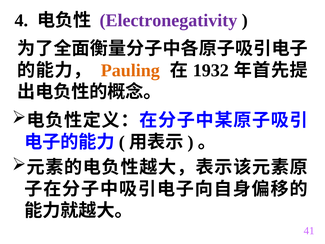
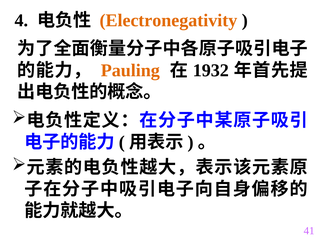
Electronegativity colour: purple -> orange (168, 20)
